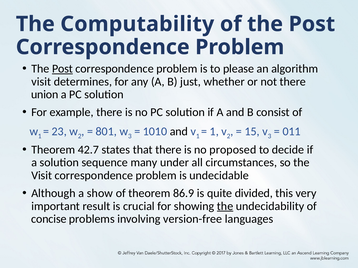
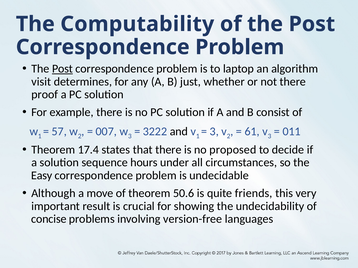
please: please -> laptop (238, 69)
union: union -> proof (45, 95)
23: 23 -> 57 (59, 132)
801: 801 -> 007 (106, 132)
1010: 1010 -> 3222 (155, 132)
1: 1 -> 3 (214, 132)
15: 15 -> 61 (252, 132)
42.7: 42.7 -> 17.4 (88, 150)
many: many -> hours (144, 163)
Visit: Visit -> Easy (42, 176)
show: show -> move (100, 194)
86.9: 86.9 -> 50.6 (184, 194)
divided: divided -> friends (254, 194)
the underline: present -> none (225, 206)
